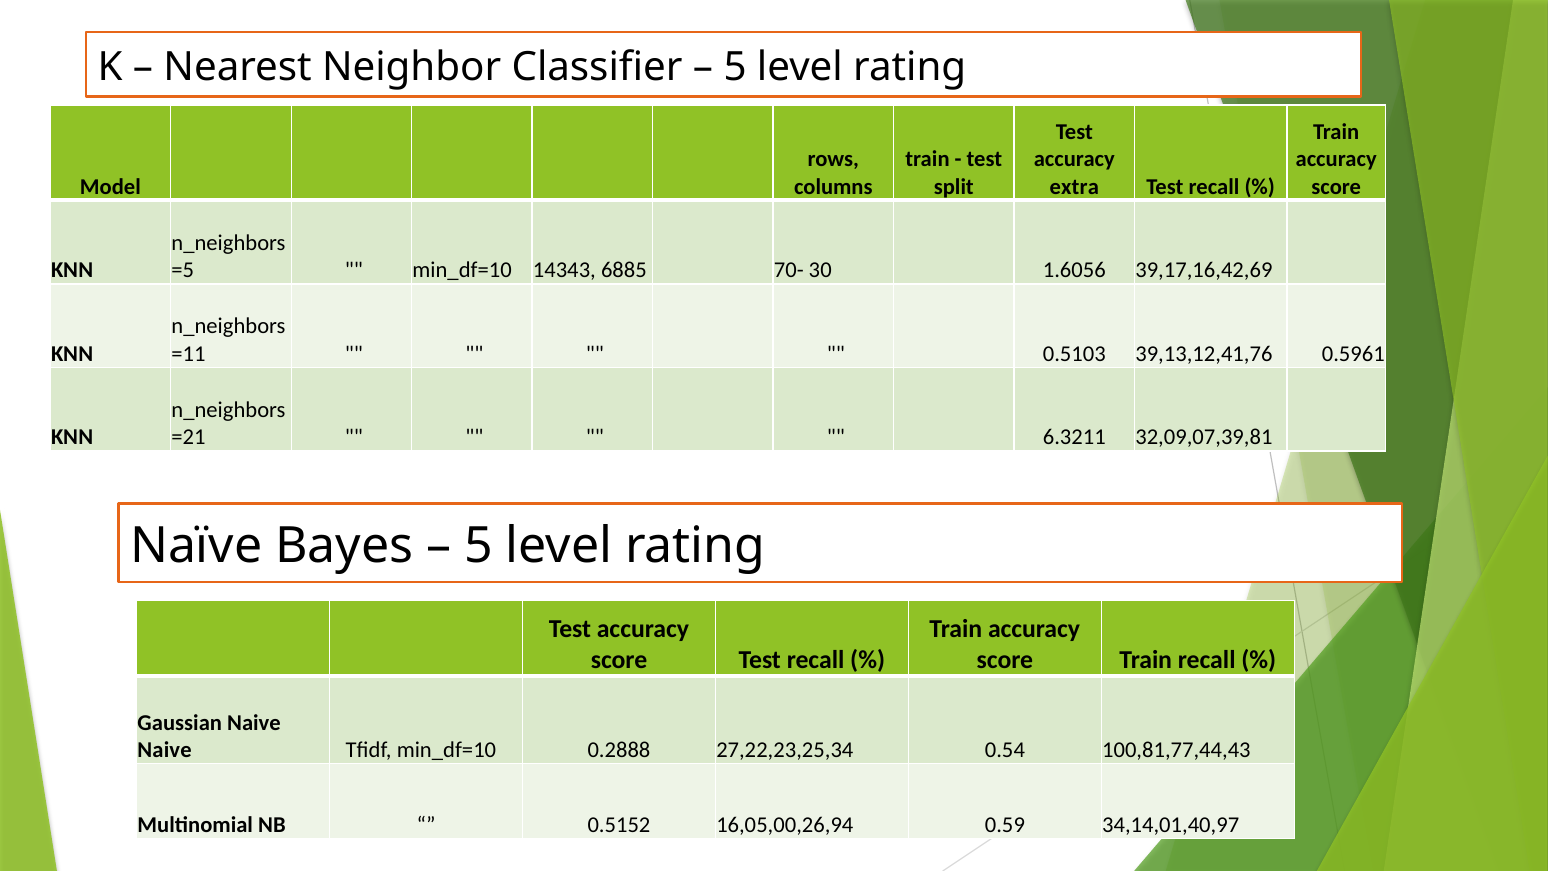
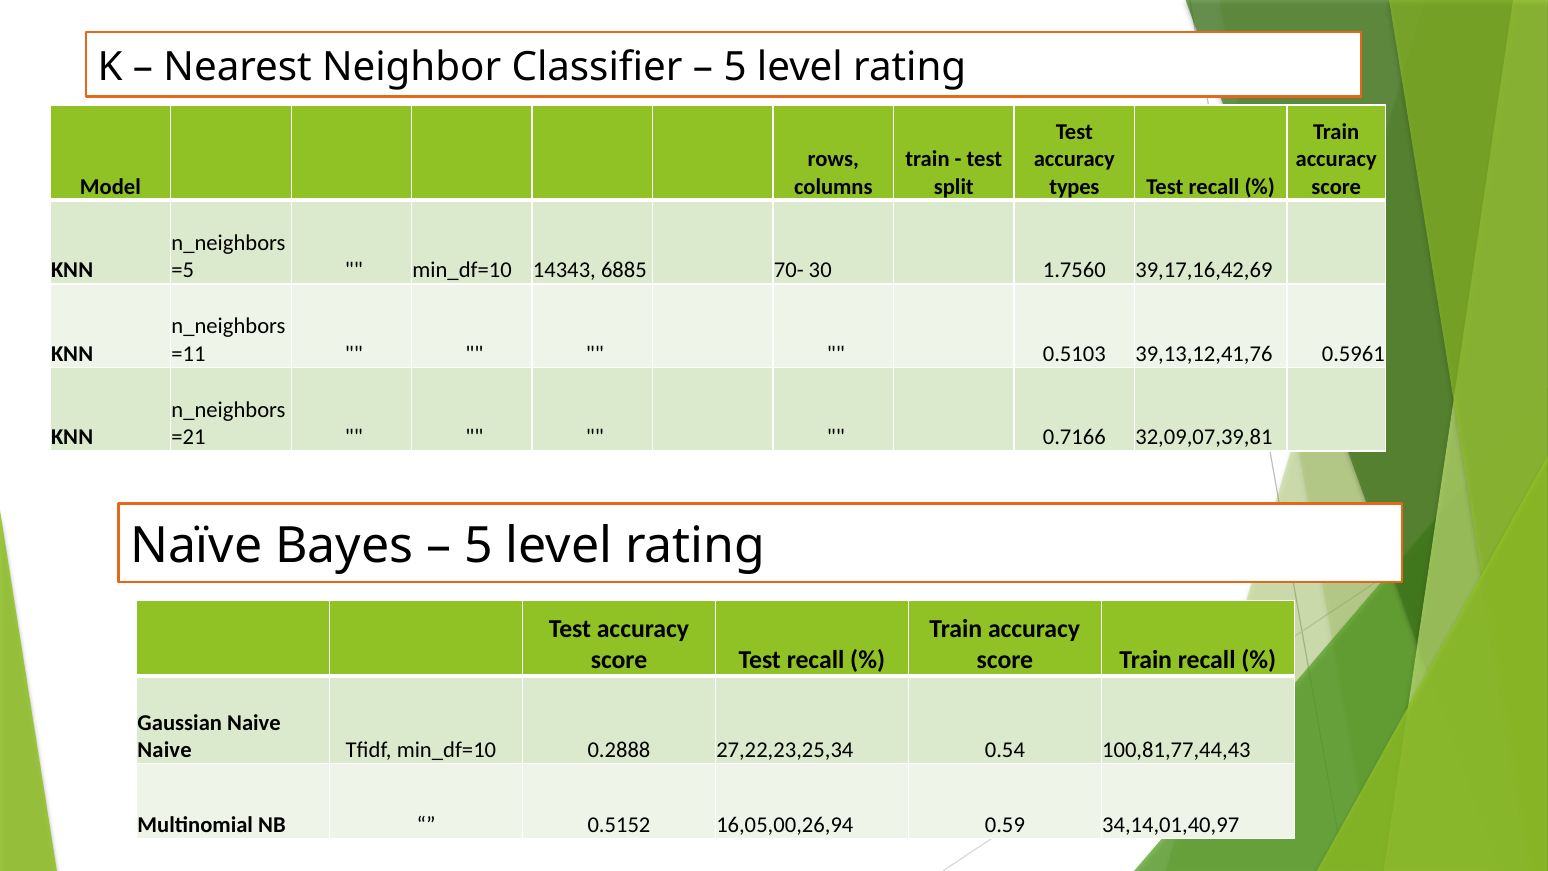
extra: extra -> types (1074, 187)
1.6056: 1.6056 -> 1.7560 (1074, 270)
6.3211: 6.3211 -> 0.7166 (1074, 437)
